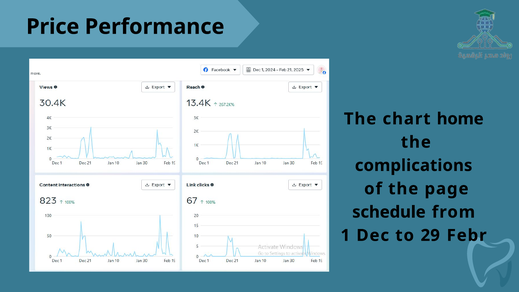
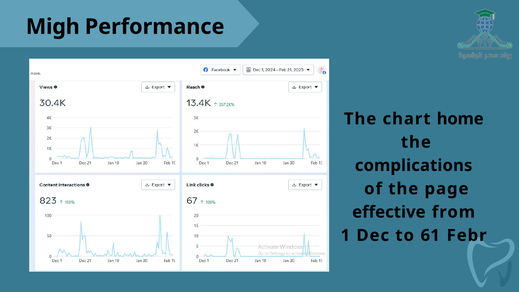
Price: Price -> Migh (53, 27)
schedule: schedule -> effective (389, 212)
29: 29 -> 61 (430, 235)
